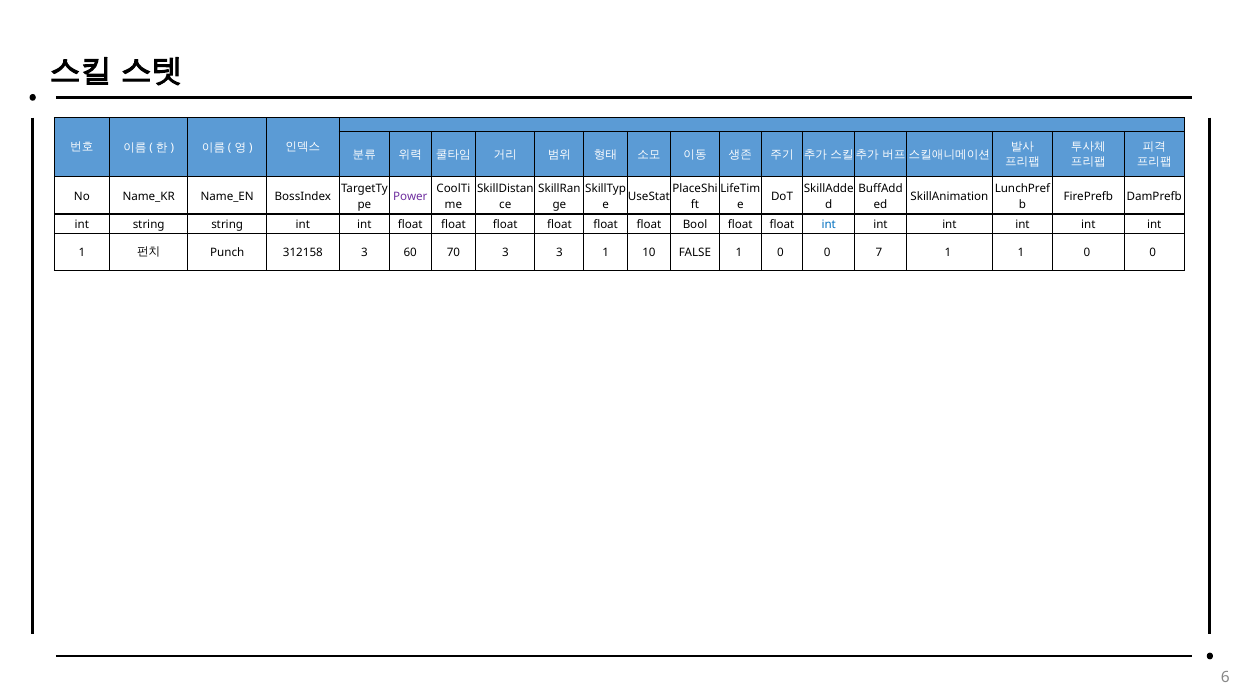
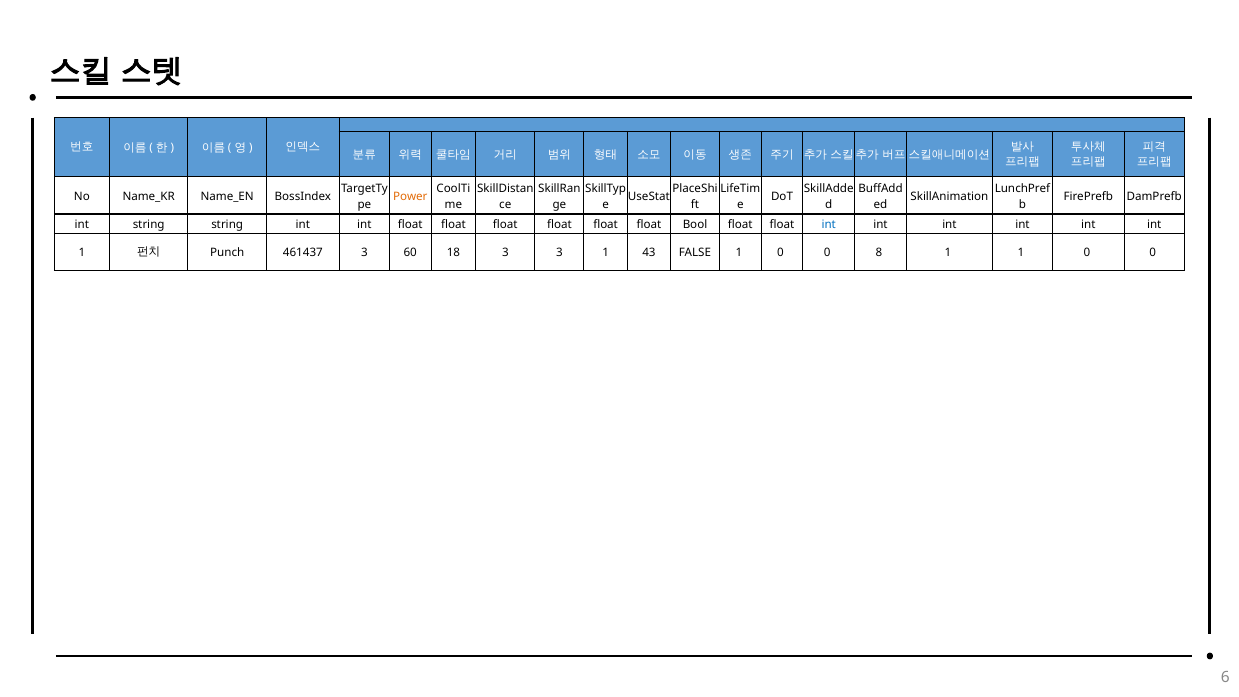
Power colour: purple -> orange (410, 196)
312158: 312158 -> 461437 (303, 253)
70: 70 -> 18 (453, 253)
10: 10 -> 43 (649, 253)
7: 7 -> 8 (879, 253)
